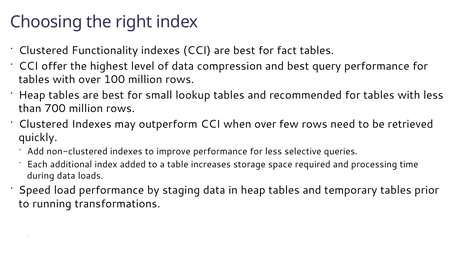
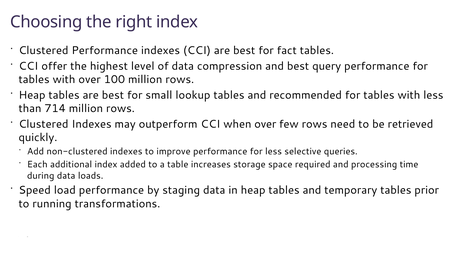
Clustered Functionality: Functionality -> Performance (105, 50)
700: 700 -> 714 (55, 108)
